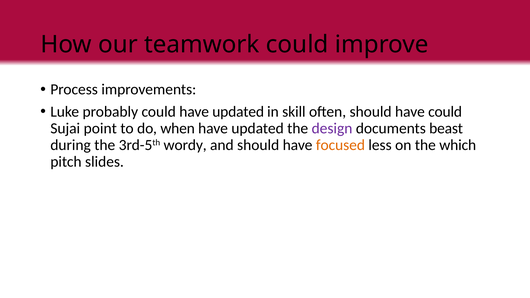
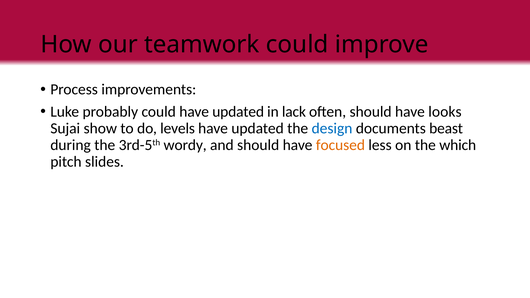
skill: skill -> lack (294, 112)
have could: could -> looks (445, 112)
point: point -> show (100, 128)
when: when -> levels (178, 128)
design colour: purple -> blue (332, 128)
